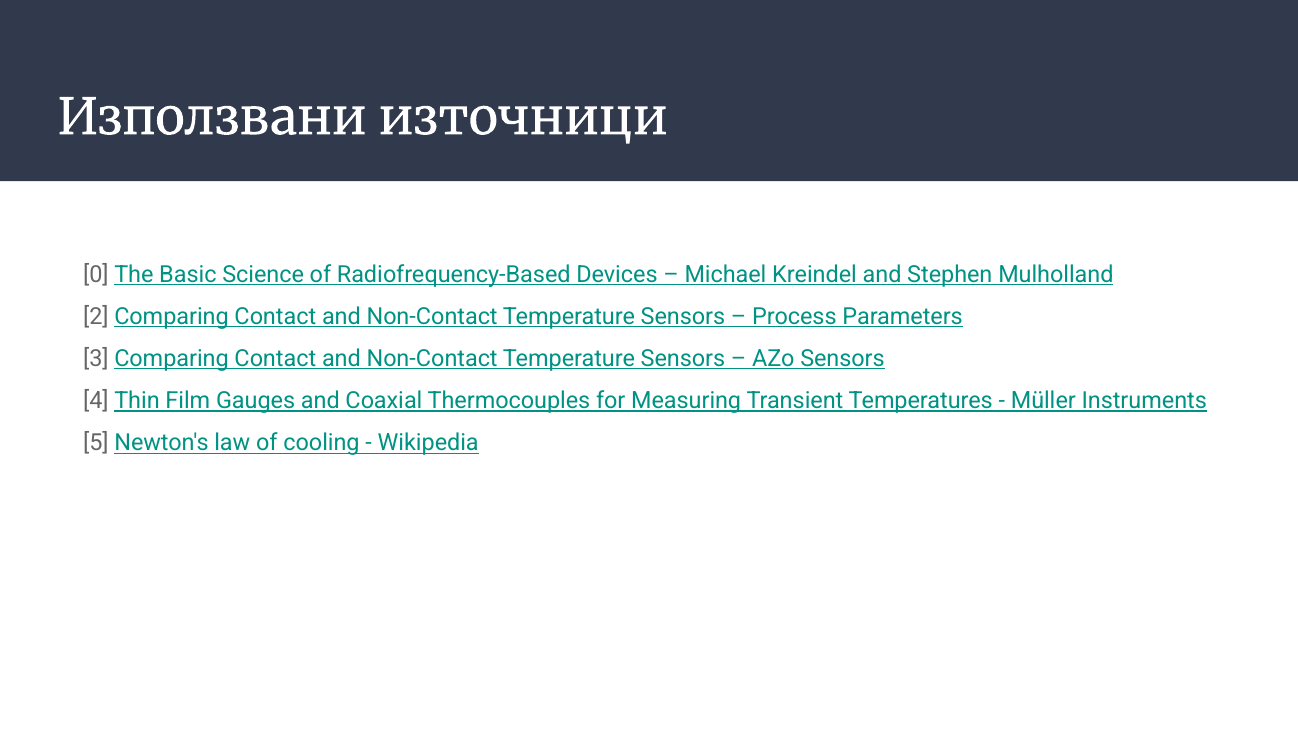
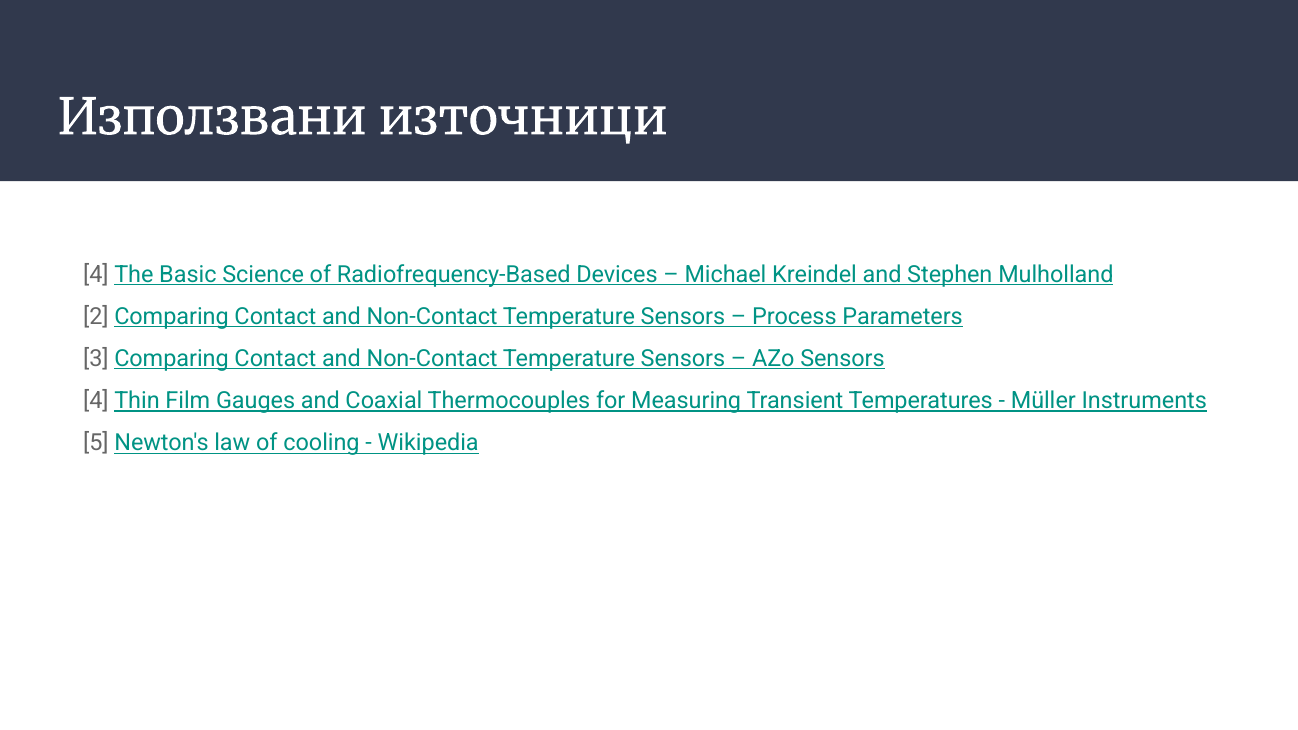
0: 0 -> 4 (96, 274)
